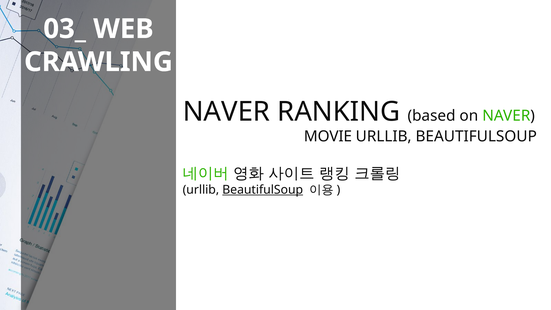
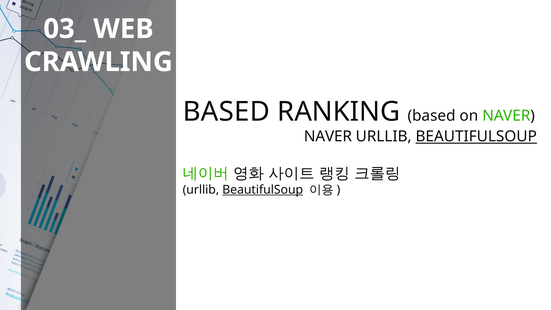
NAVER: NAVER -> BASED (226, 112)
MOVIE: MOVIE -> NAVER (328, 137)
BEAUTIFULSOUP underline: none -> present (476, 137)
